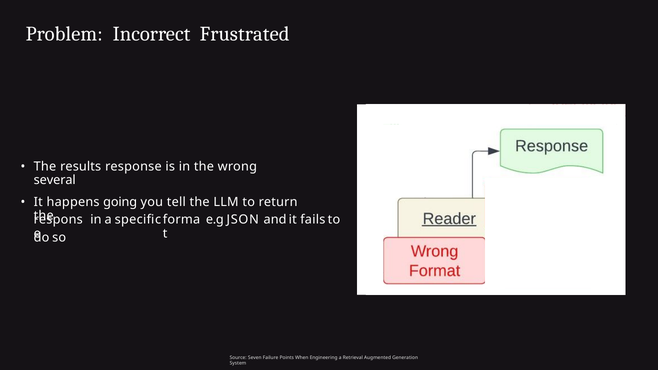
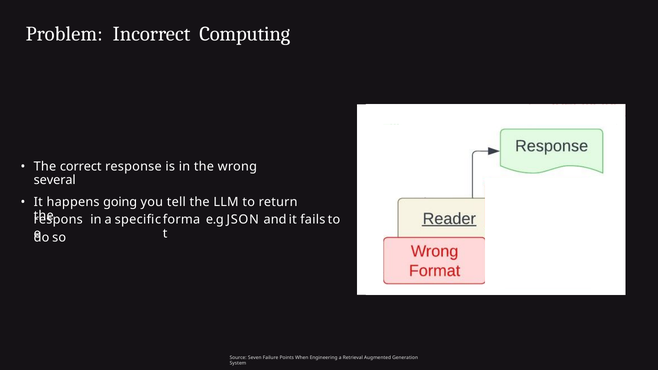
Frustrated: Frustrated -> Computing (245, 34)
results: results -> correct (81, 166)
